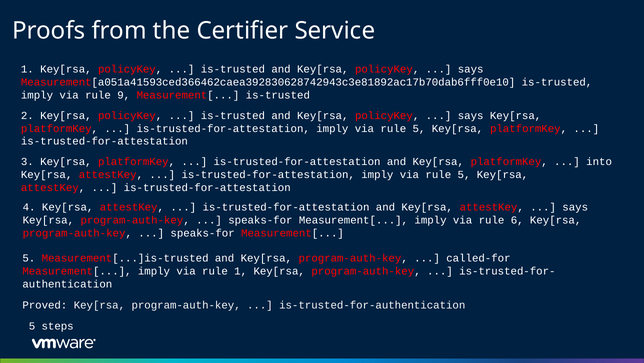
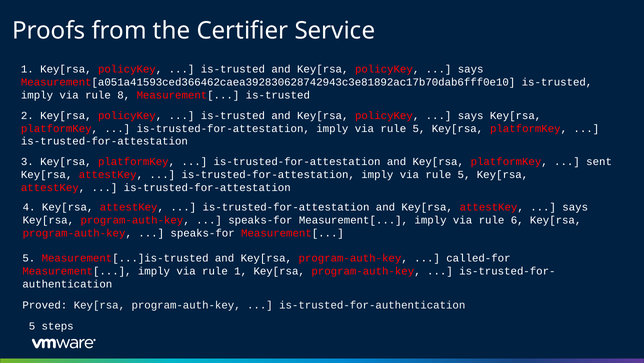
9: 9 -> 8 (124, 95)
into: into -> sent (599, 161)
